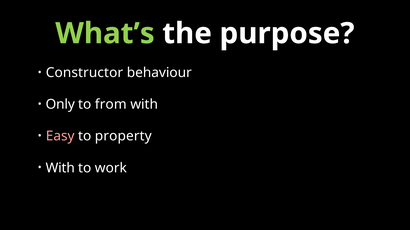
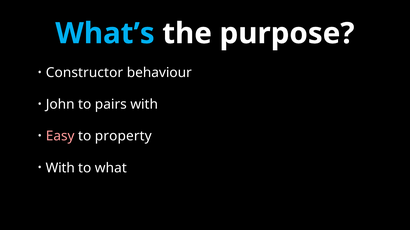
What’s colour: light green -> light blue (105, 34)
Only: Only -> John (60, 105)
from: from -> pairs (111, 105)
work: work -> what (111, 168)
